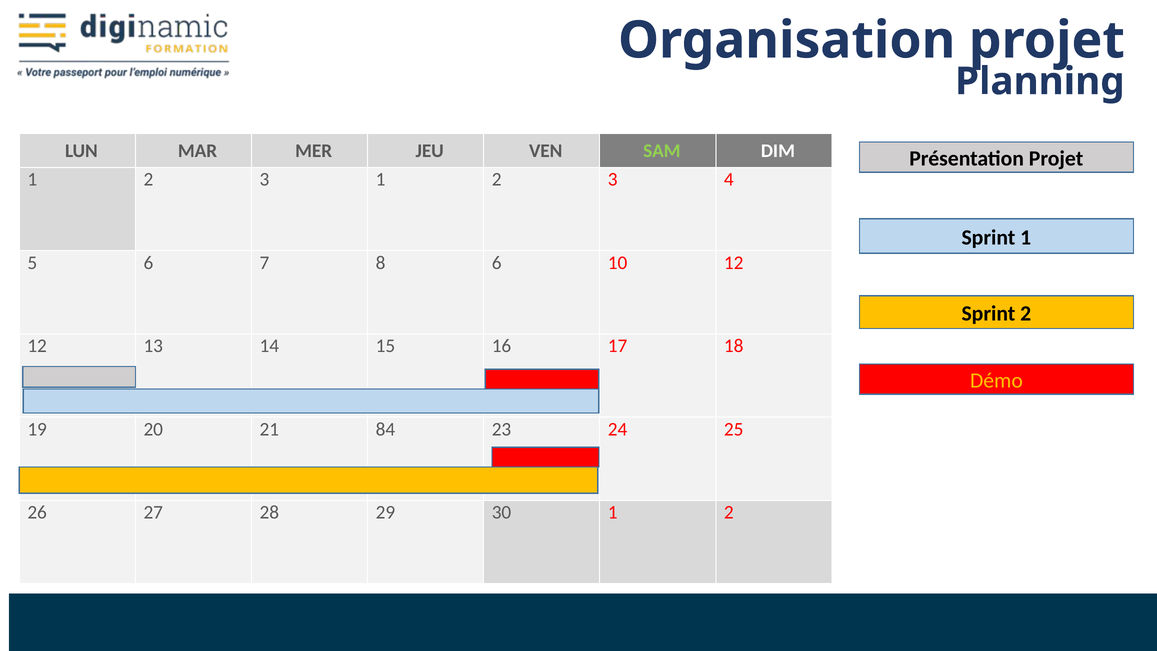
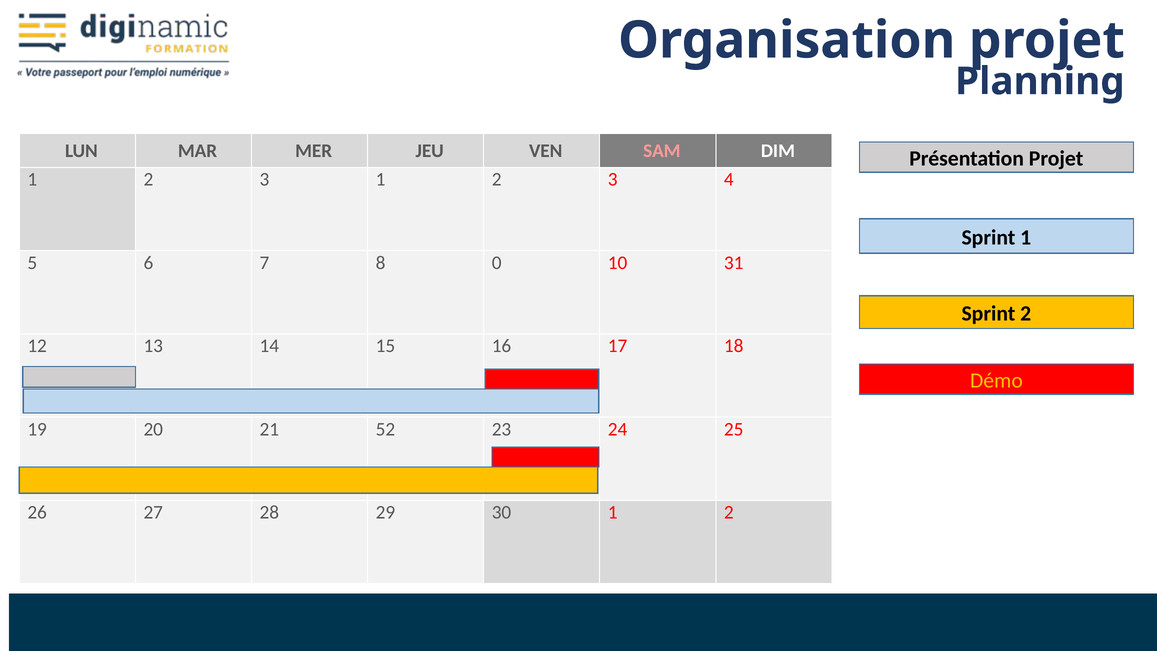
SAM colour: light green -> pink (662, 151)
8 6: 6 -> 0 (497, 263)
10 12: 12 -> 31 (734, 263)
84: 84 -> 52 (385, 429)
